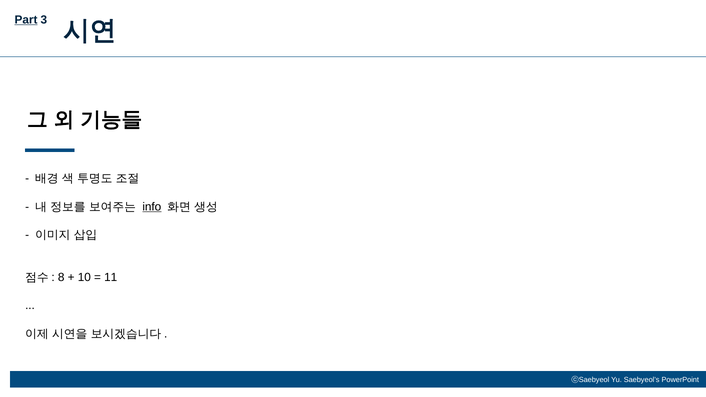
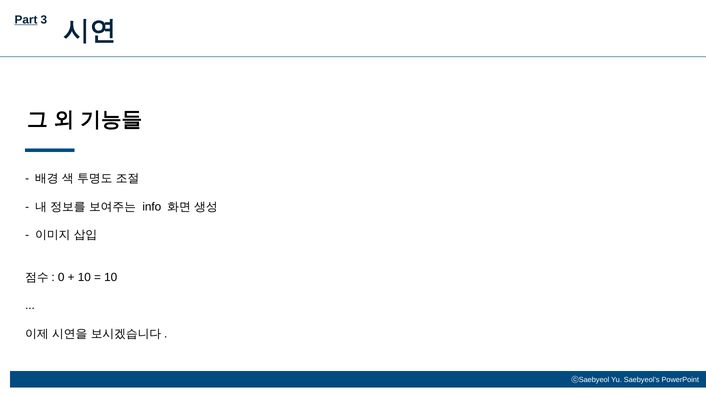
info underline: present -> none (152, 207)
8: 8 -> 0 (61, 277)
11: 11 -> 10 (111, 277)
